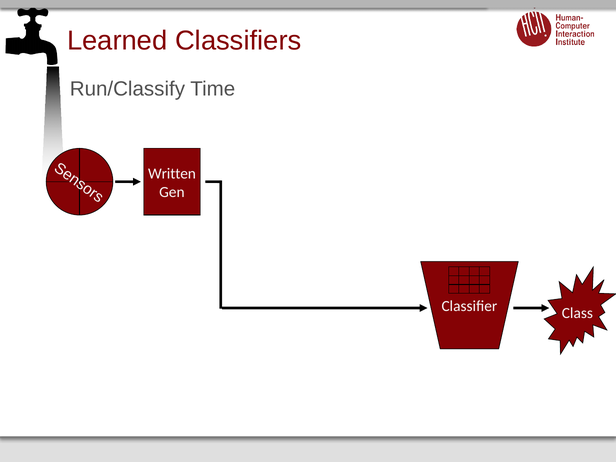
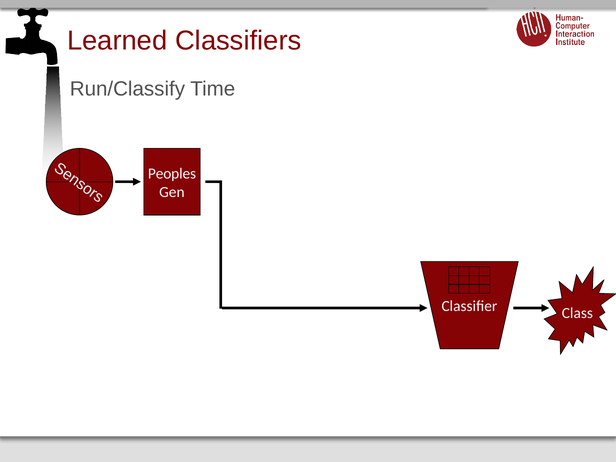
Written: Written -> Peoples (172, 174)
